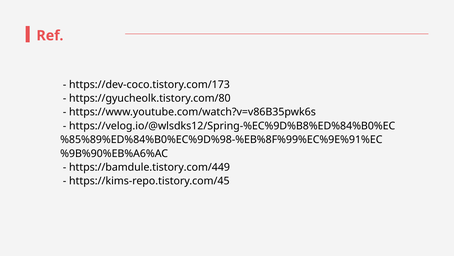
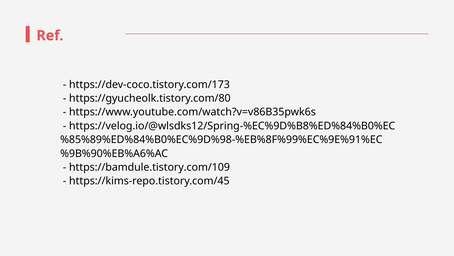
https://bamdule.tistory.com/449: https://bamdule.tistory.com/449 -> https://bamdule.tistory.com/109 (150, 167)
